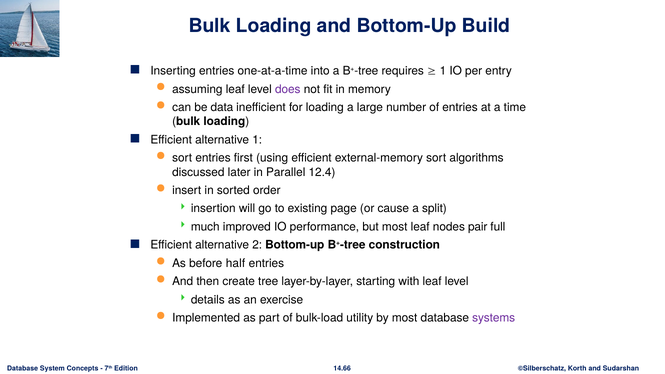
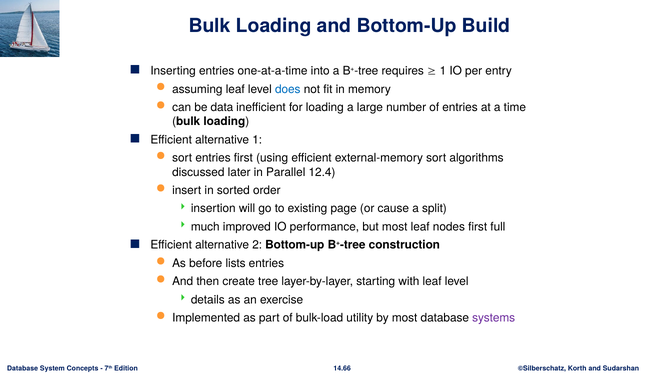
does colour: purple -> blue (288, 89)
nodes pair: pair -> first (478, 227)
half: half -> lists (236, 263)
